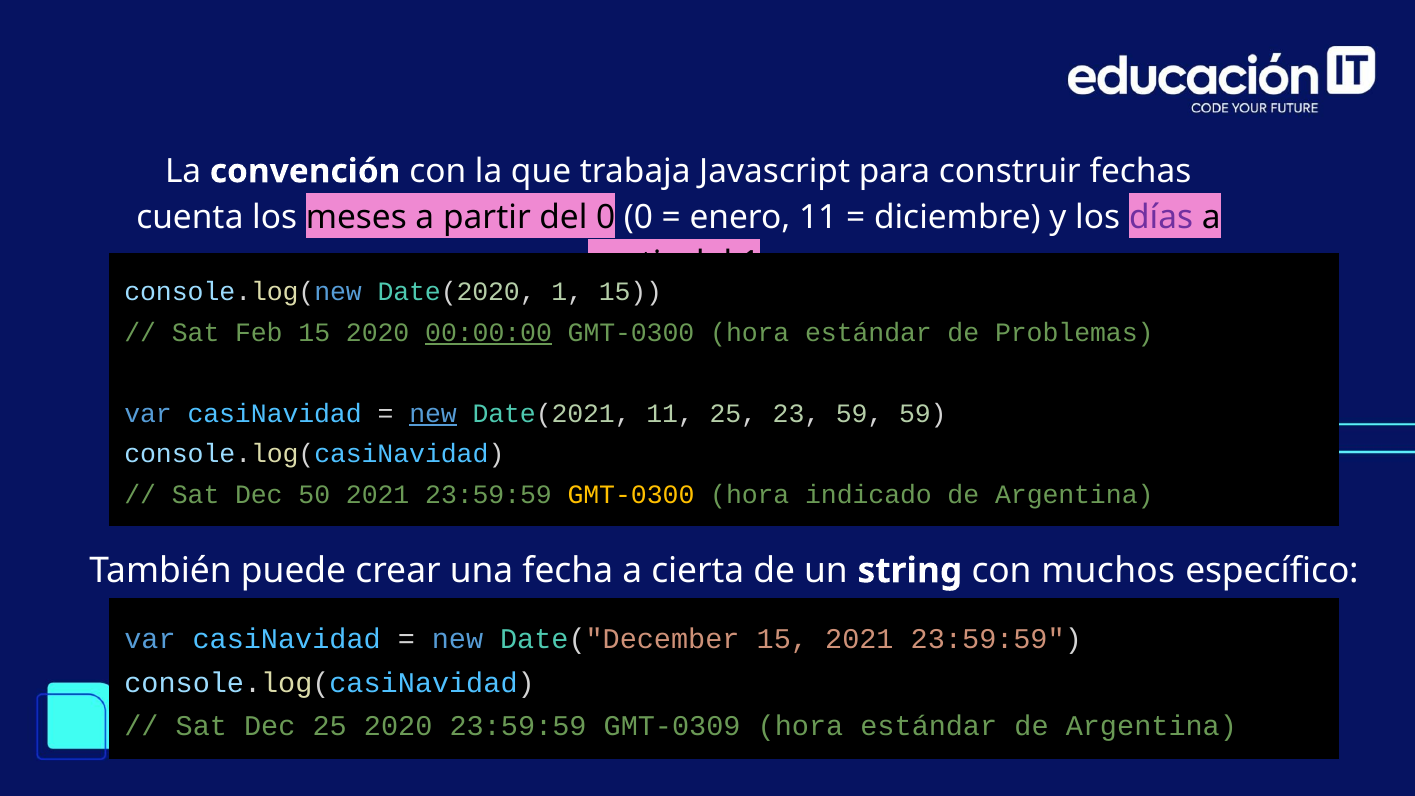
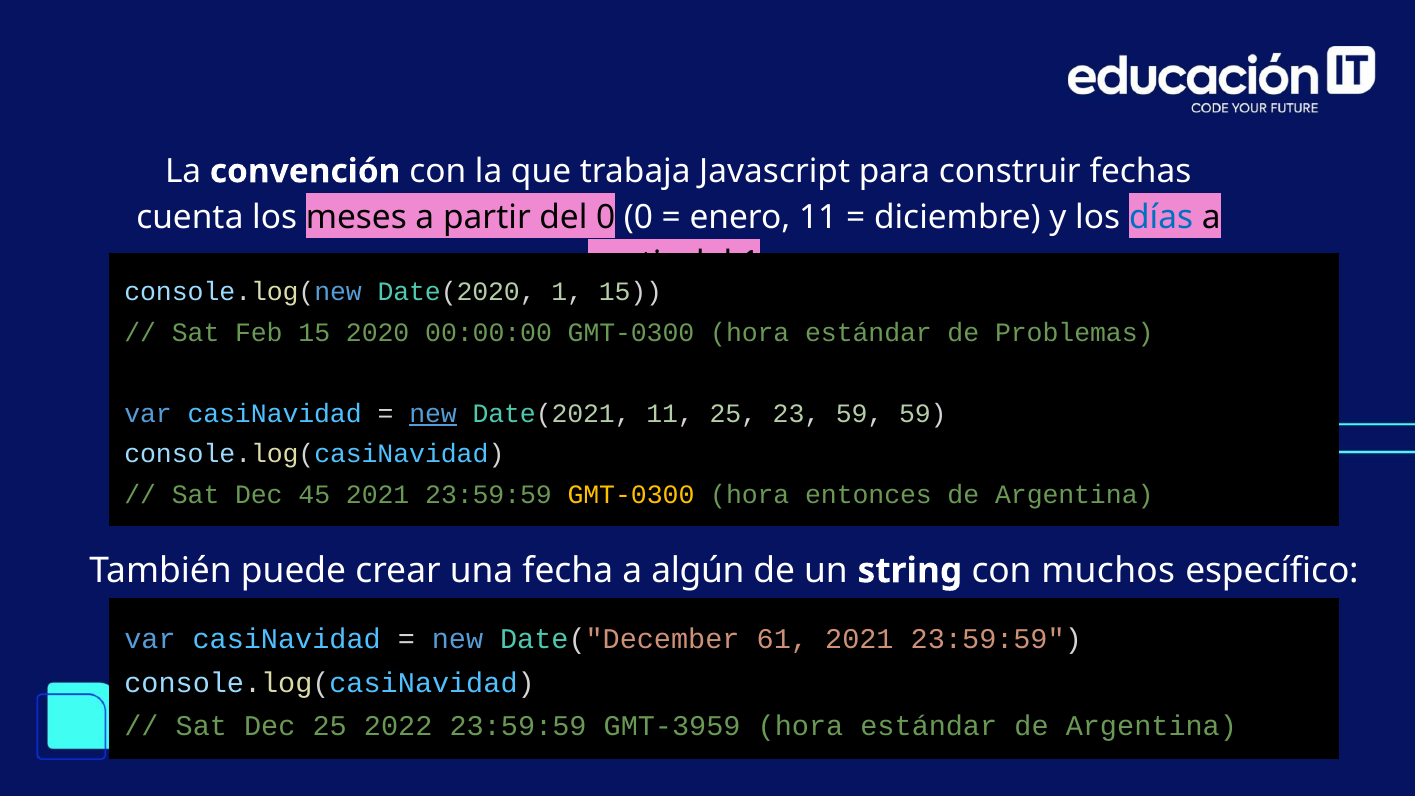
días colour: purple -> blue (1161, 217)
00:00:00 underline: present -> none (489, 332)
50: 50 -> 45 (314, 494)
indicado: indicado -> entonces (869, 494)
cierta: cierta -> algún (698, 571)
Date("December 15: 15 -> 61 (782, 639)
25 2020: 2020 -> 2022 (398, 726)
GMT-0309: GMT-0309 -> GMT-3959 (672, 726)
